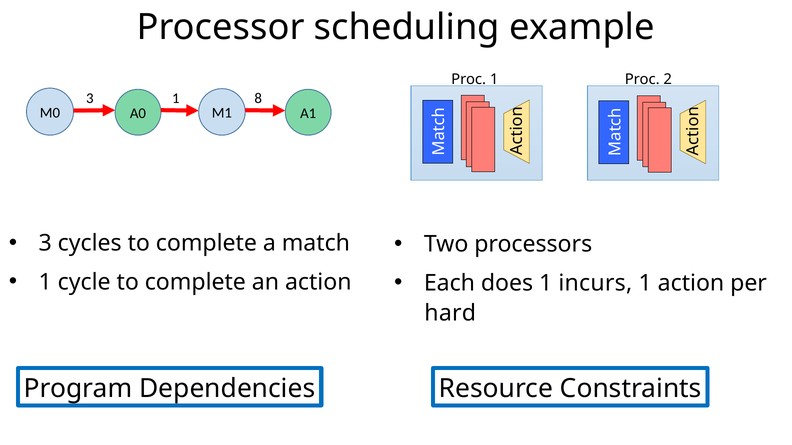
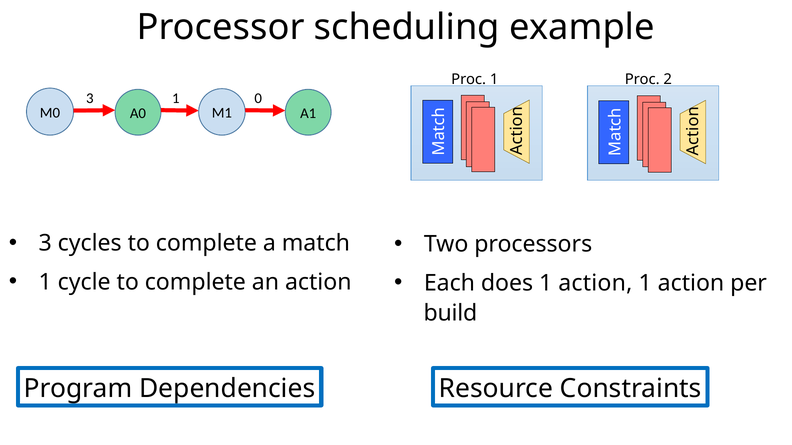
8: 8 -> 0 (258, 98)
does 1 incurs: incurs -> action (595, 283)
hard: hard -> build (450, 314)
